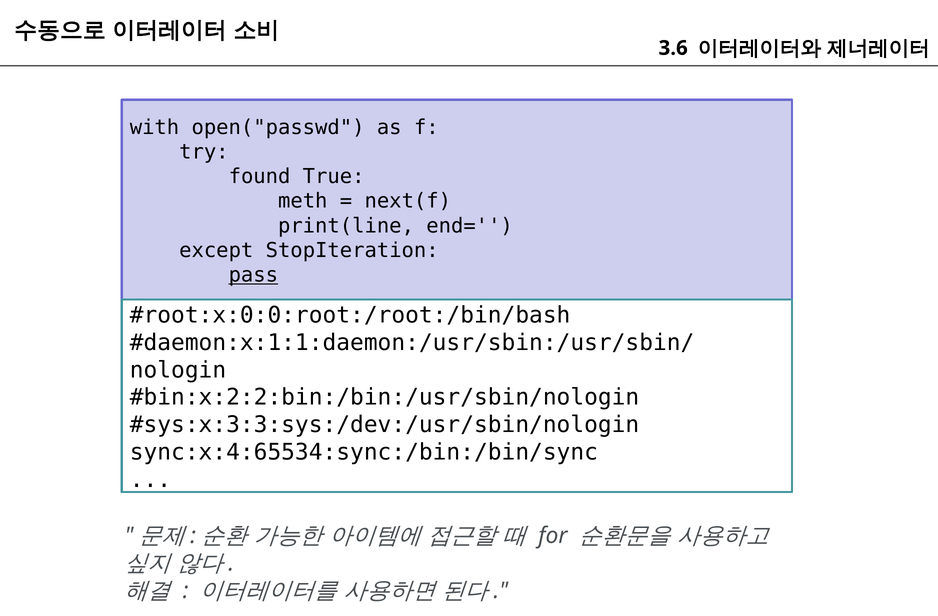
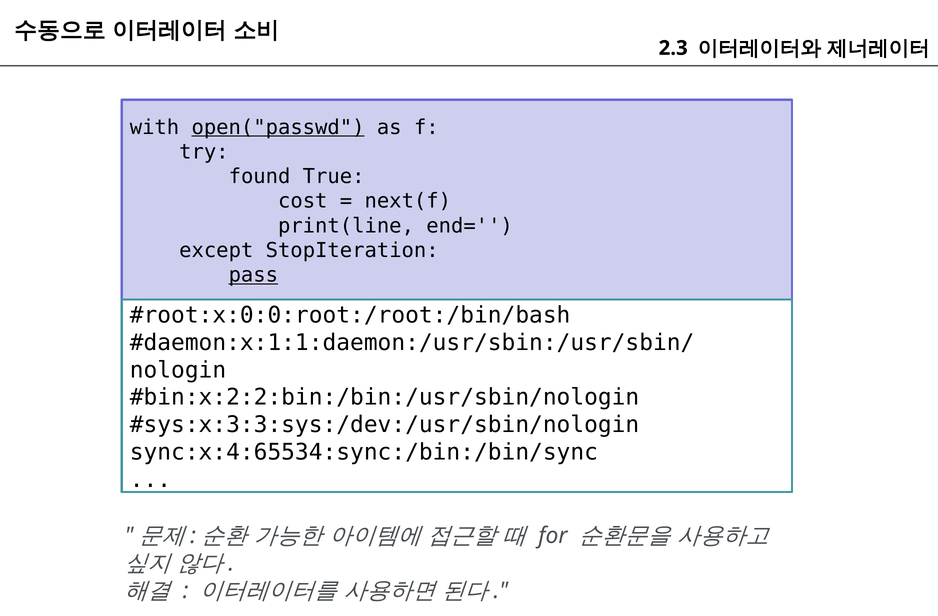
3.6: 3.6 -> 2.3 (673, 48)
open("passwd underline: none -> present (278, 127)
meth: meth -> cost (303, 201)
